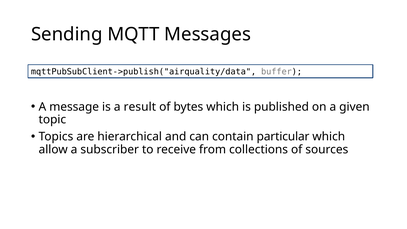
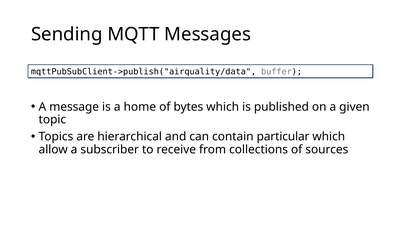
result: result -> home (140, 107)
